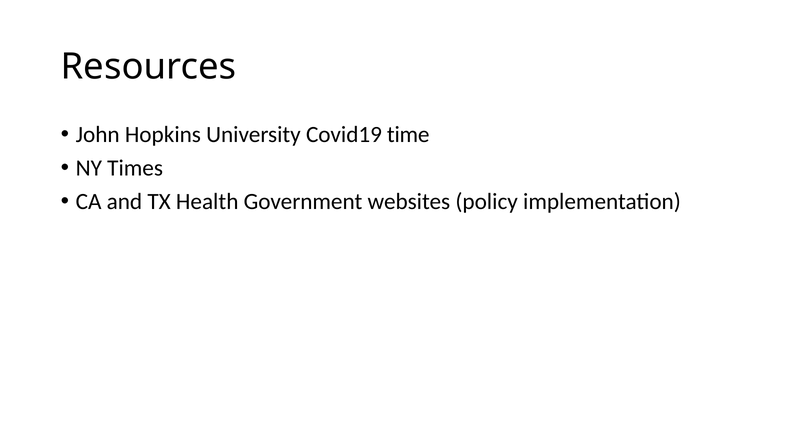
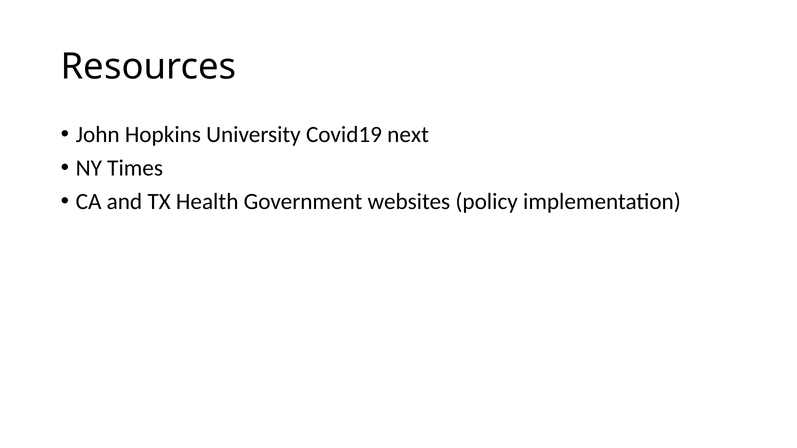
time: time -> next (408, 135)
